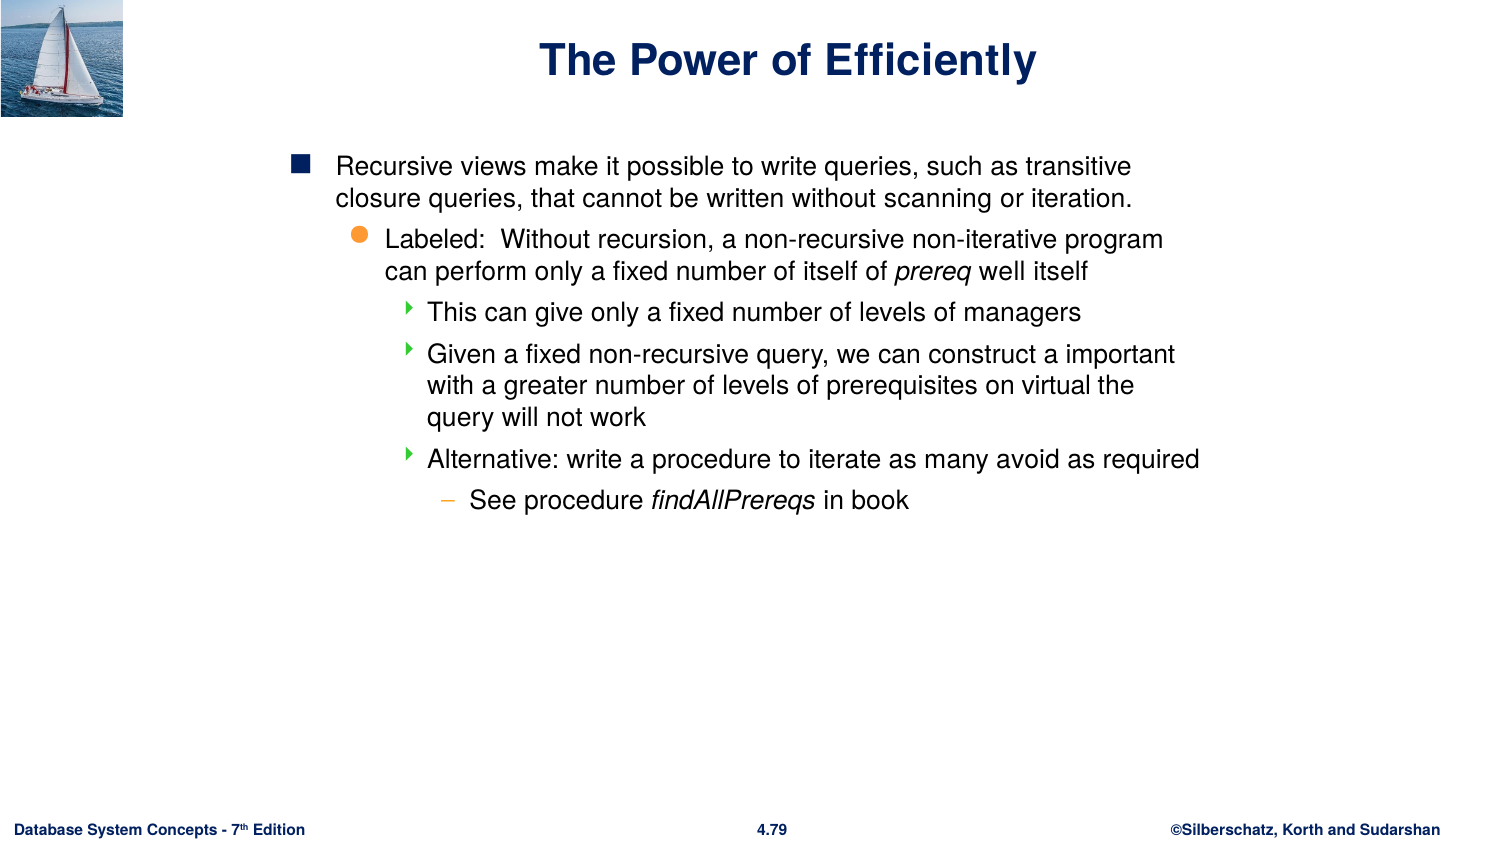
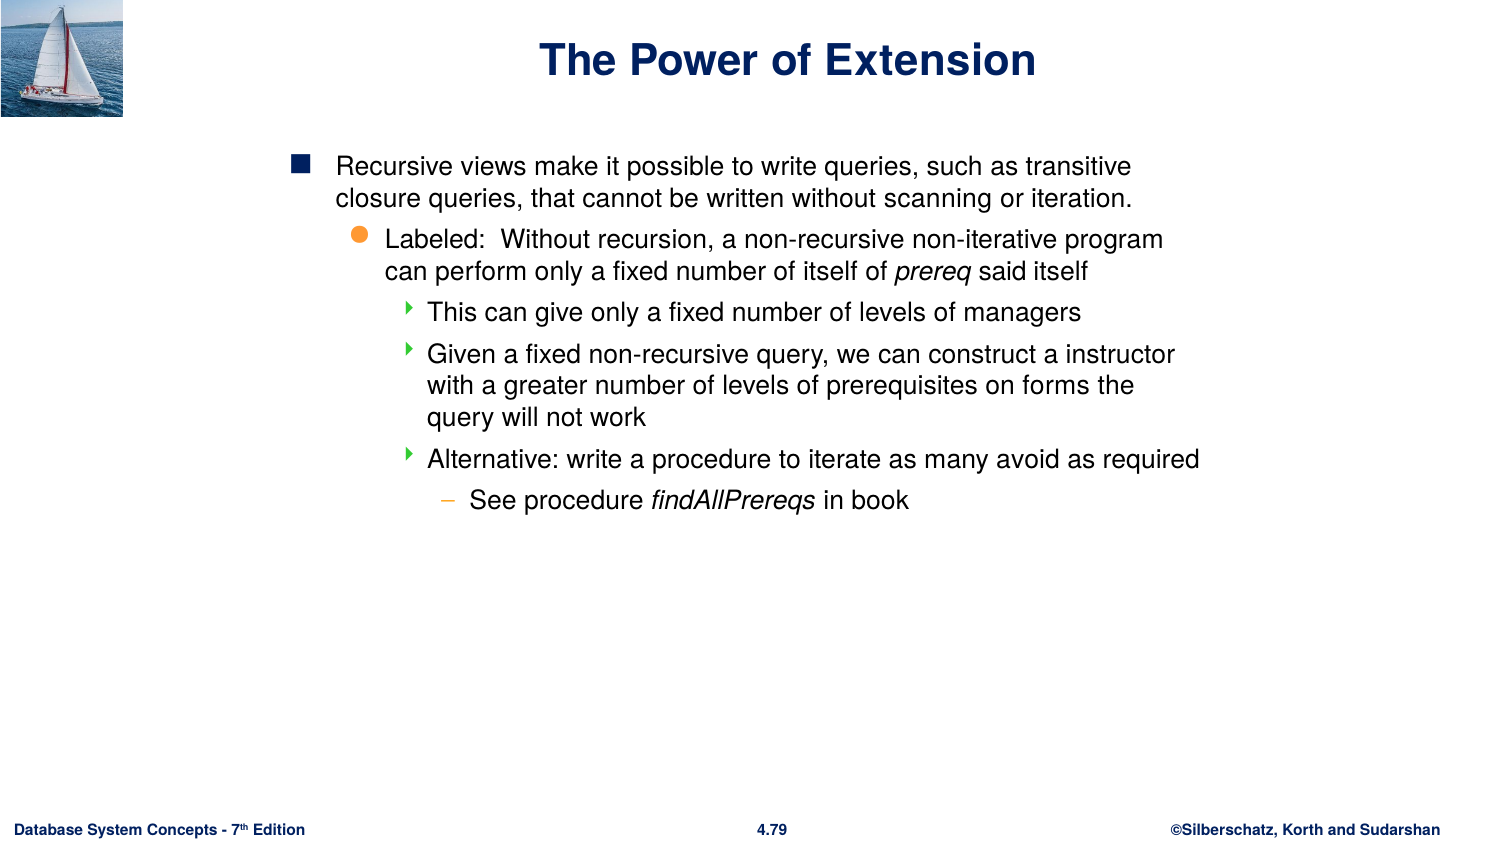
Efficiently: Efficiently -> Extension (931, 61)
well: well -> said (1003, 272)
important: important -> instructor (1120, 354)
virtual: virtual -> forms (1056, 386)
